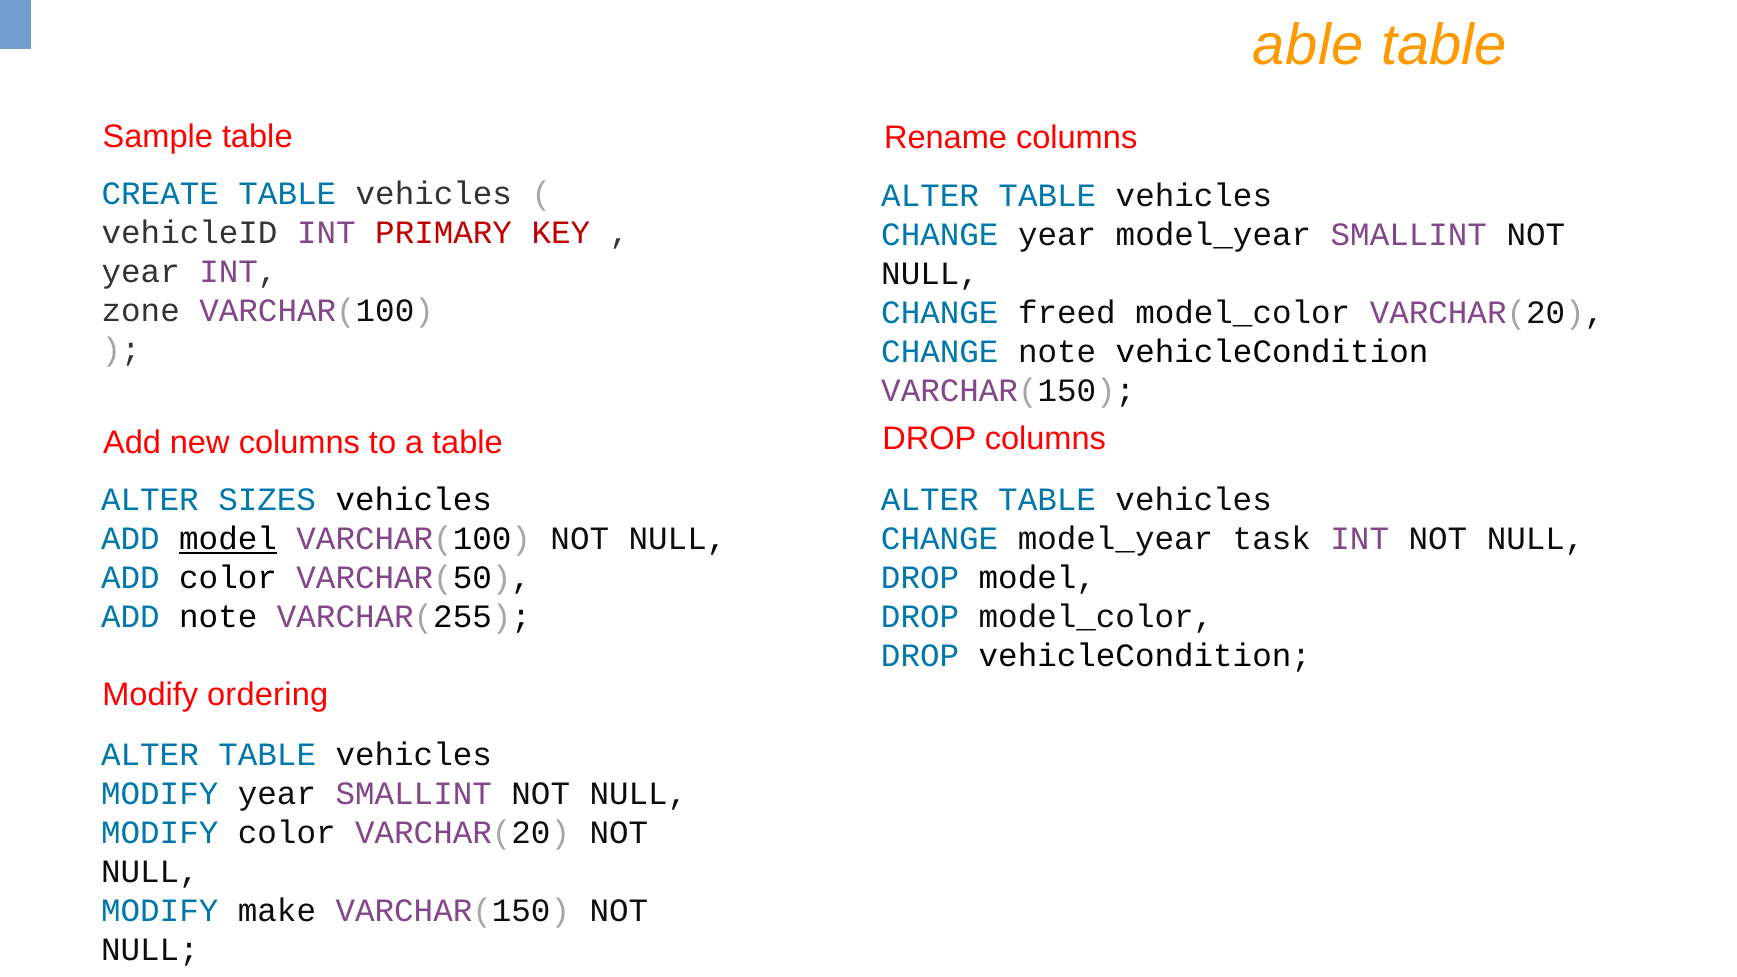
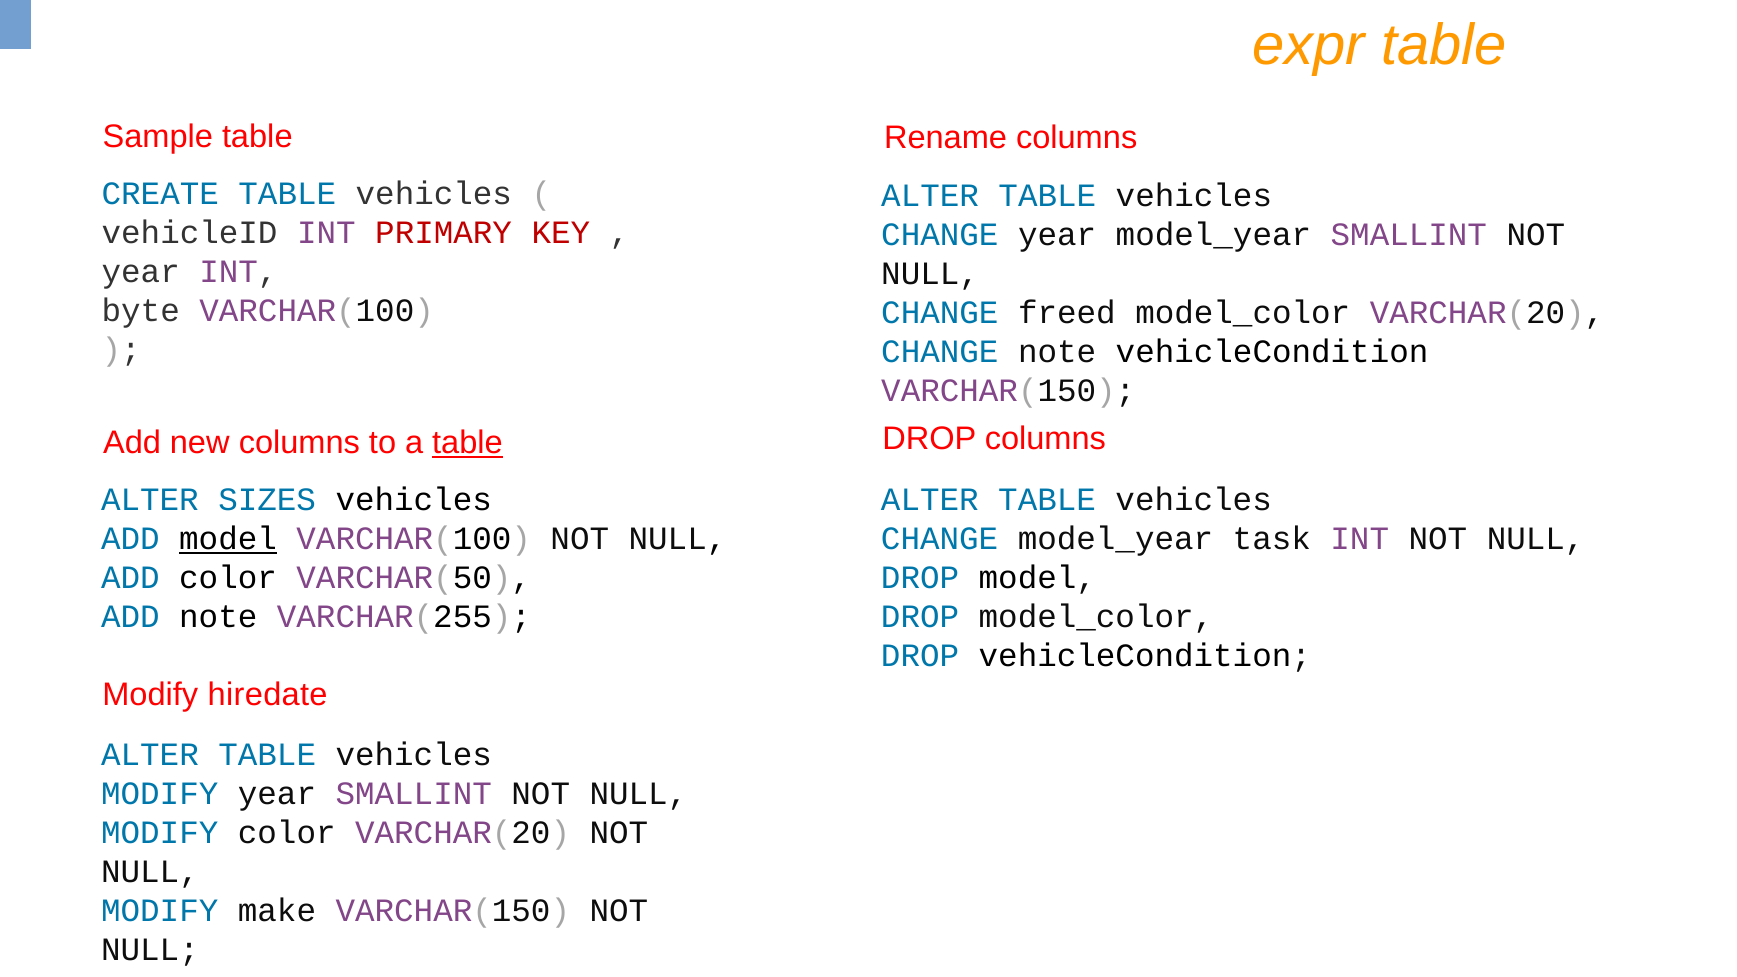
able: able -> expr (1309, 45)
zone: zone -> byte (141, 311)
table underline: none -> present (468, 443)
ordering: ordering -> hiredate (268, 694)
